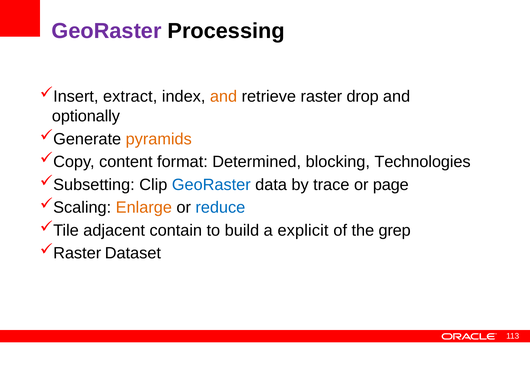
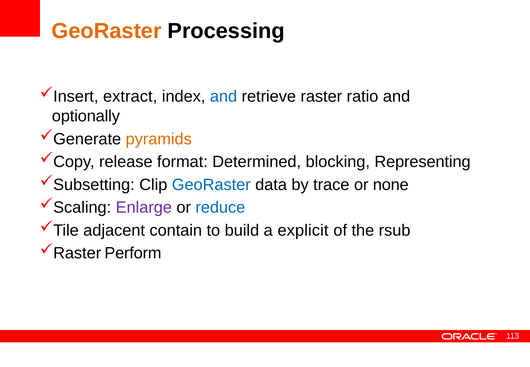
GeoRaster colour: purple -> orange (107, 31)
and colour: orange -> blue (224, 97)
drop: drop -> ratio (363, 97)
content: content -> release (126, 162)
Technologies: Technologies -> Representing (423, 162)
page: page -> none (391, 185)
Enlarge colour: orange -> purple (144, 207)
grep: grep -> rsub (395, 230)
Dataset: Dataset -> Perform (133, 253)
